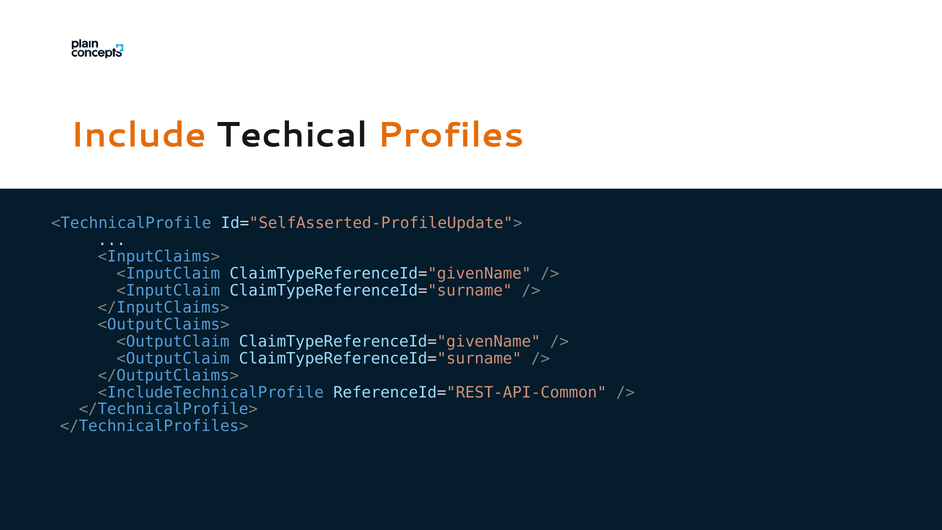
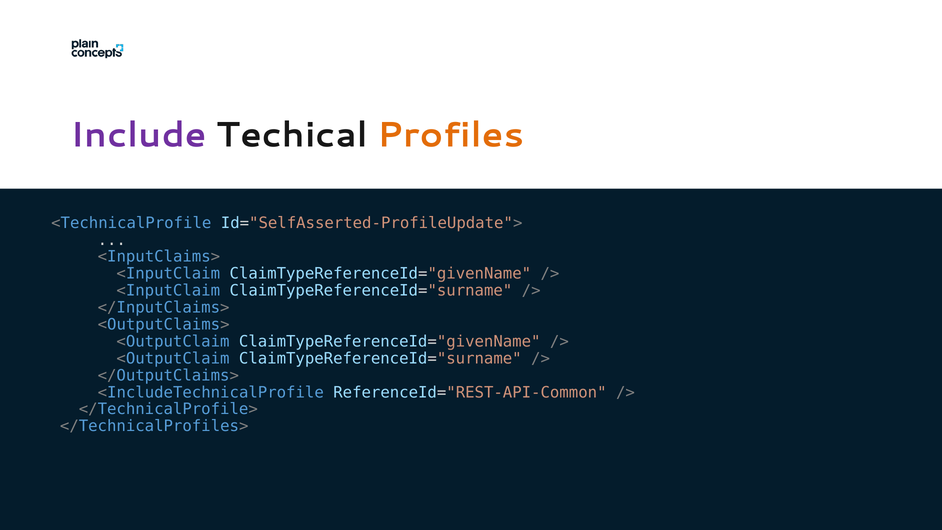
Include colour: orange -> purple (139, 135)
